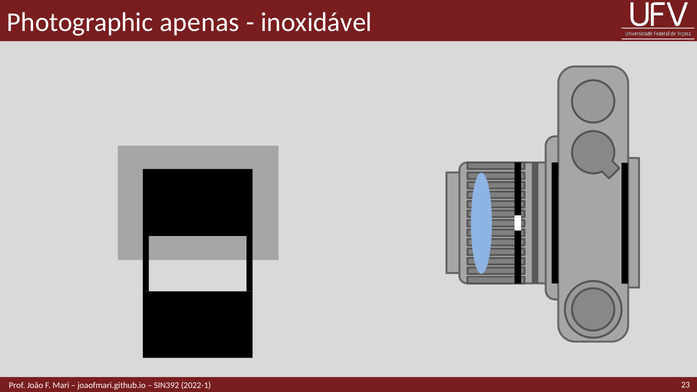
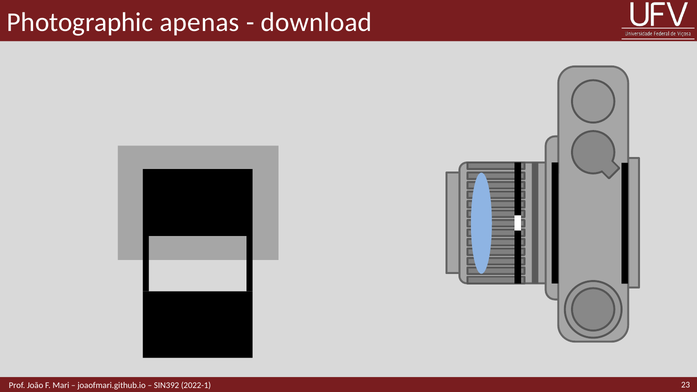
inoxidável: inoxidável -> download (316, 22)
